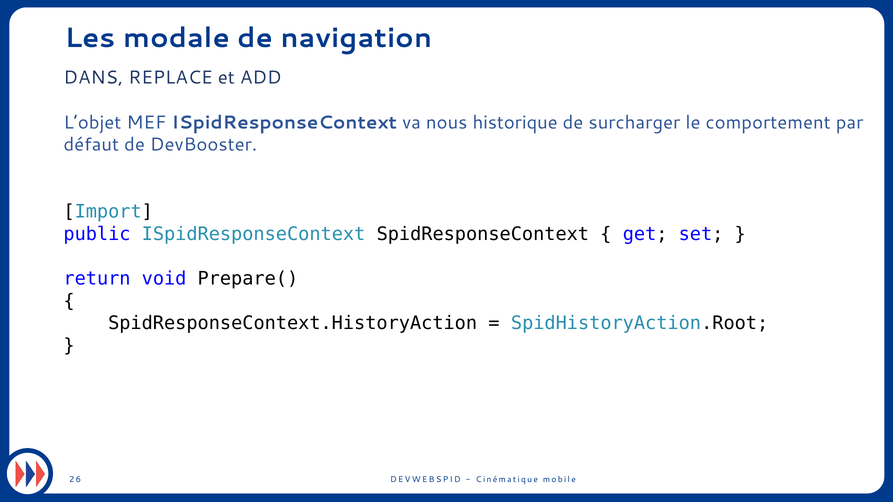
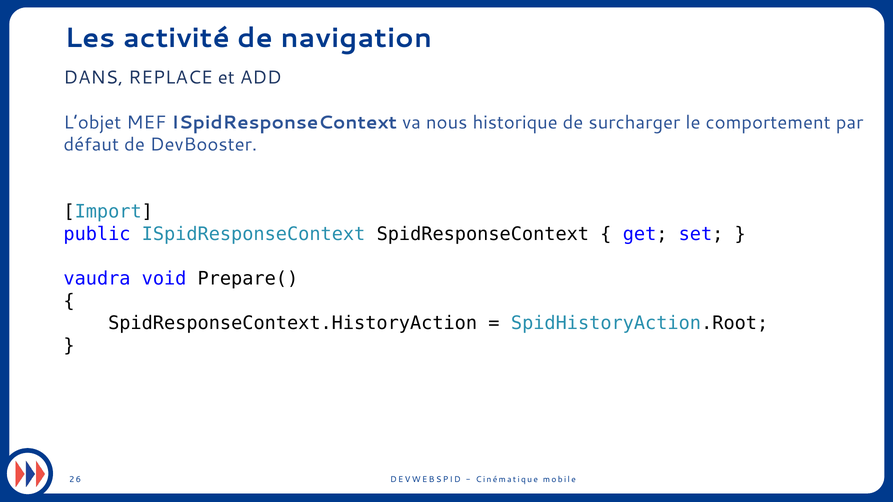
modale: modale -> activité (176, 38)
return: return -> vaudra (97, 279)
